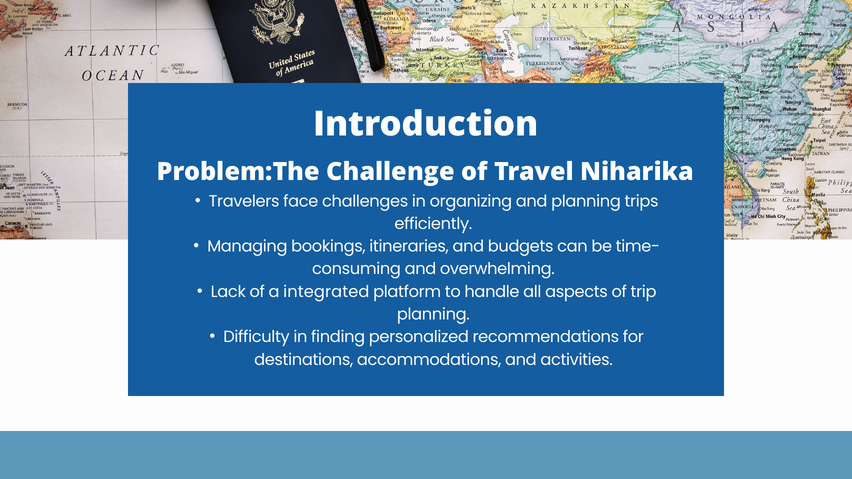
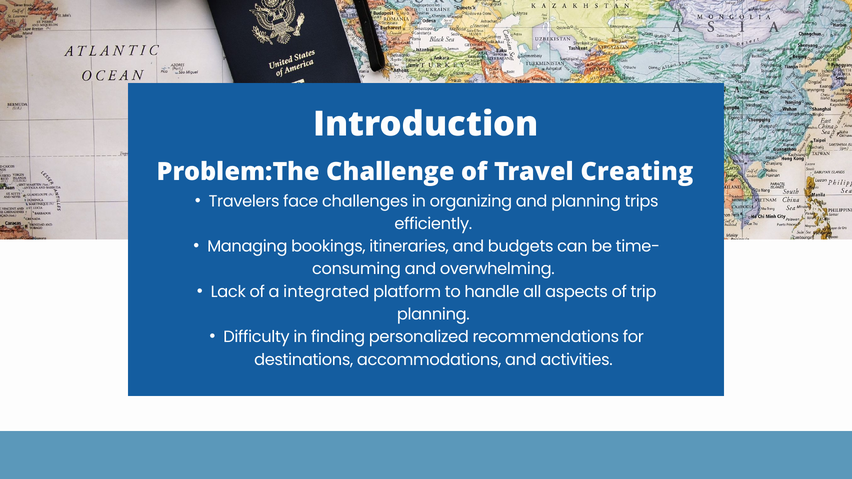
Niharika: Niharika -> Creating (637, 172)
